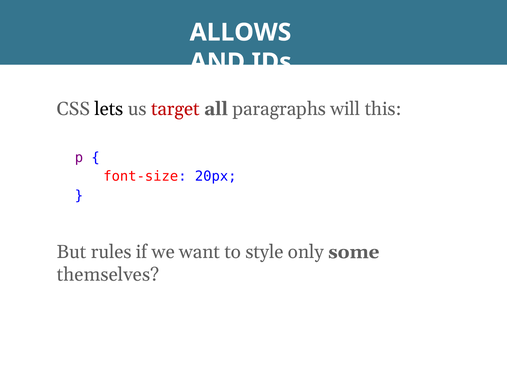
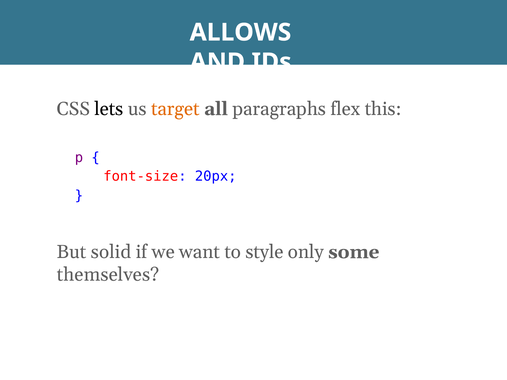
target colour: red -> orange (175, 109)
will: will -> flex (345, 109)
rules: rules -> solid (111, 252)
